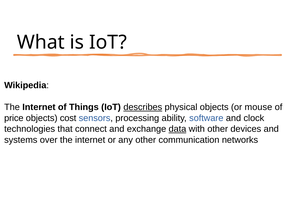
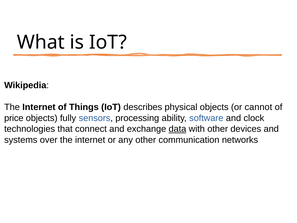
describes underline: present -> none (143, 107)
mouse: mouse -> cannot (258, 107)
cost: cost -> fully (68, 118)
